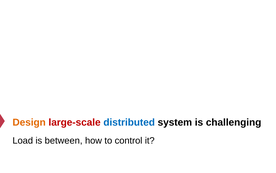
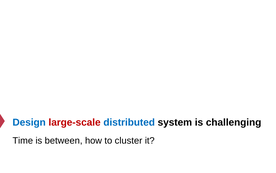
Design colour: orange -> blue (29, 122)
Load: Load -> Time (23, 140)
control: control -> cluster (129, 140)
